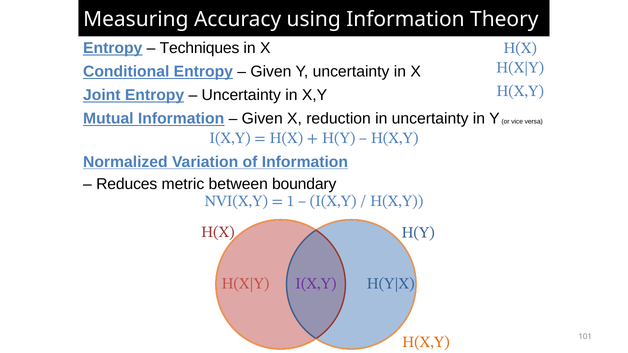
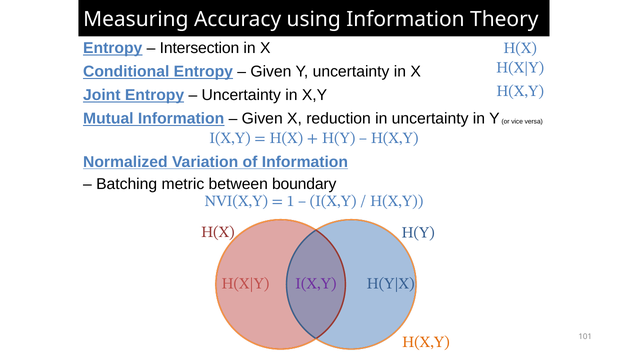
Techniques: Techniques -> Intersection (199, 48)
Reduces: Reduces -> Batching (127, 184)
